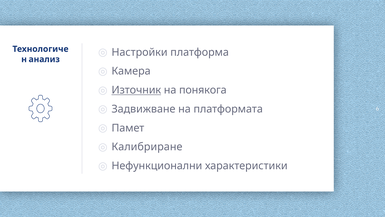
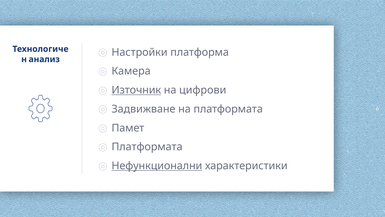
понякога: понякога -> цифрови (203, 90)
Калибриране: Калибриране -> Платформата (147, 147)
Нефункционални underline: none -> present (157, 166)
